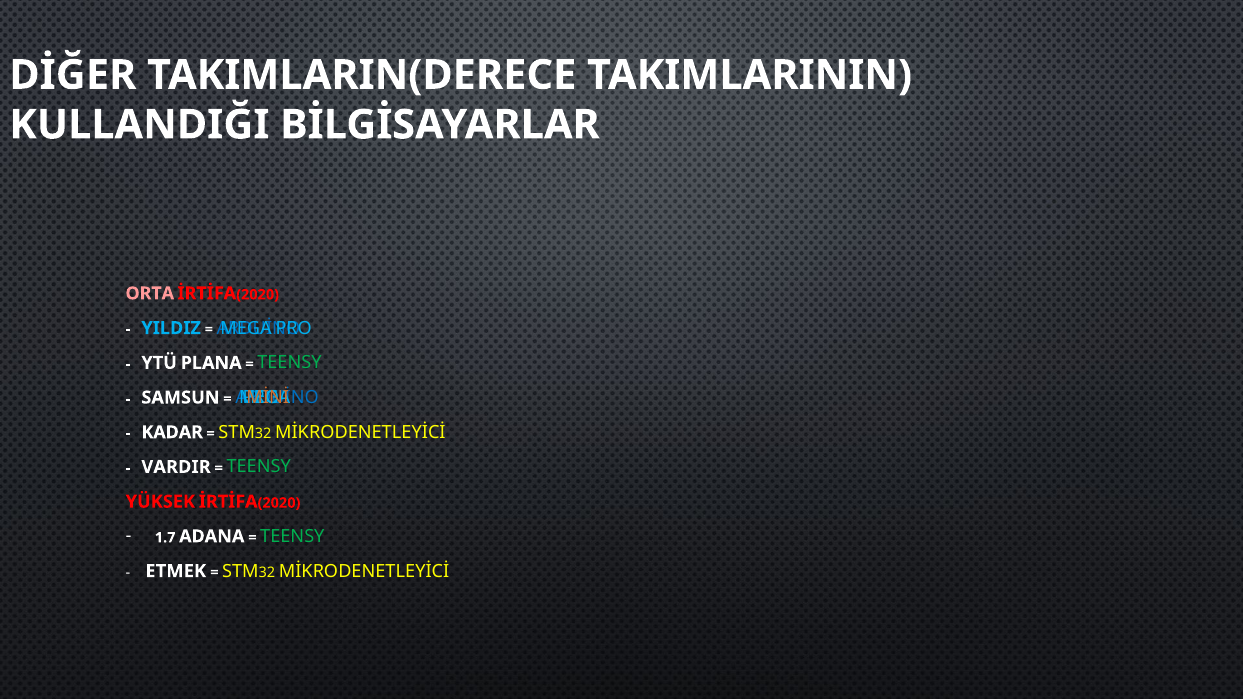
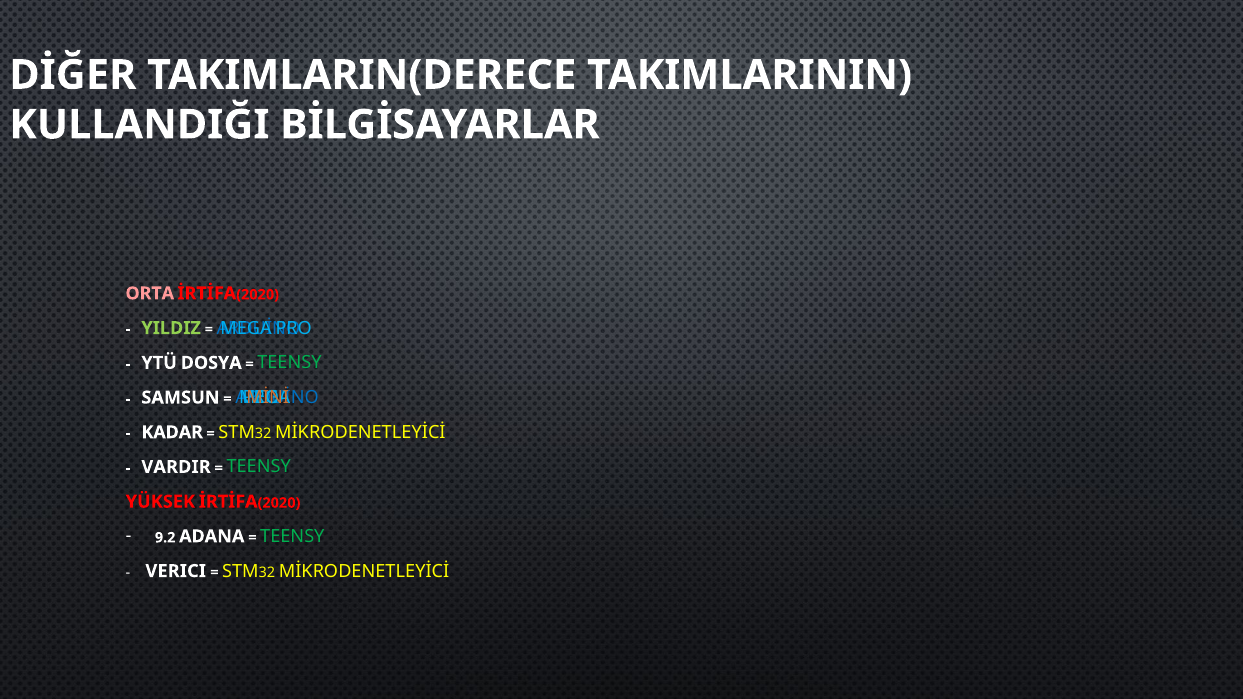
YILDIZ colour: light blue -> light green (171, 328)
PLANA: PLANA -> DOSYA (211, 363)
1.7: 1.7 -> 9.2 (165, 538)
ETMEK: ETMEK -> VERICI (176, 571)
